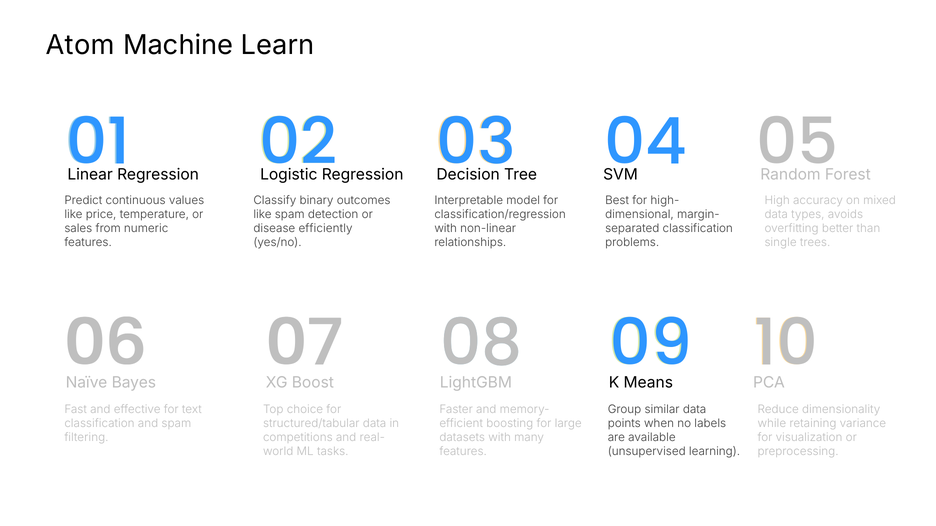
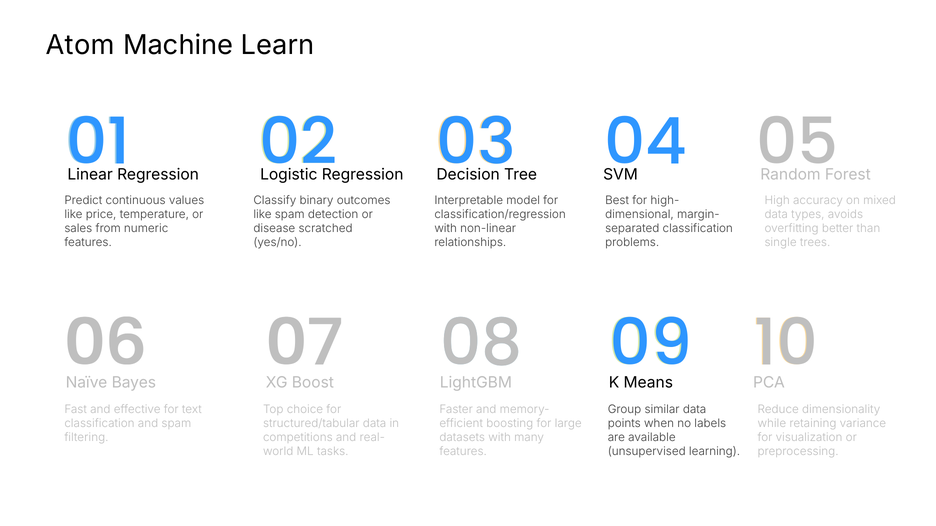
efficiently: efficiently -> scratched (326, 229)
